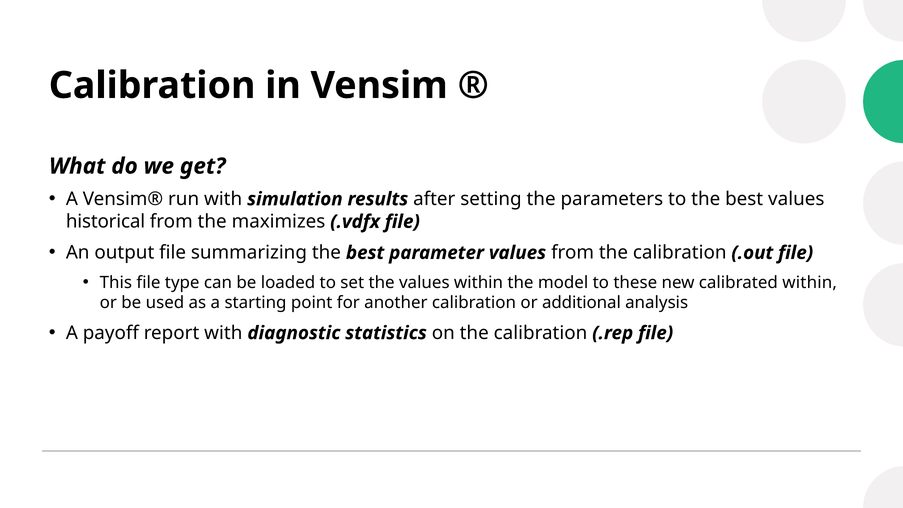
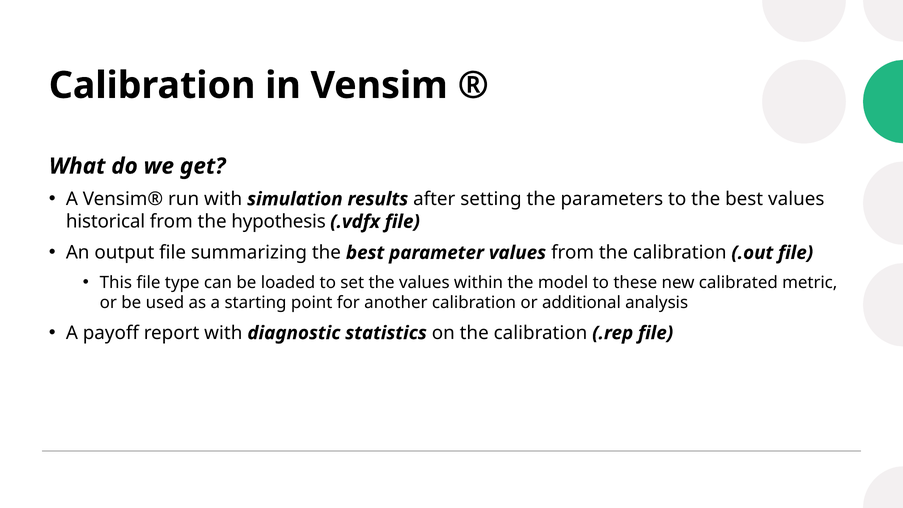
maximizes: maximizes -> hypothesis (279, 222)
calibrated within: within -> metric (810, 283)
